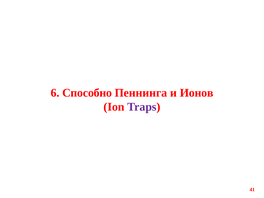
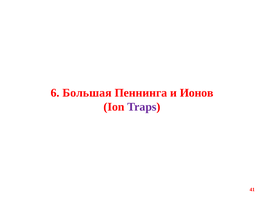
Способно: Способно -> Большая (87, 93)
